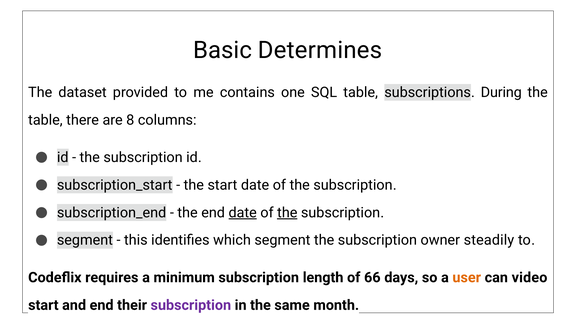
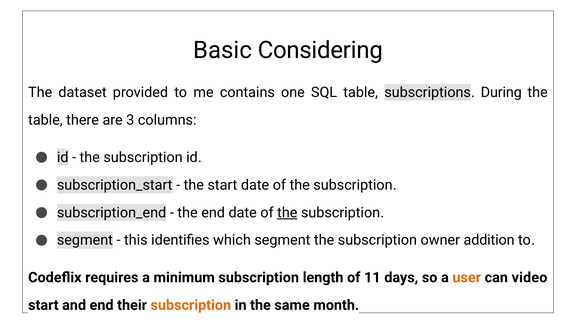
Determines: Determines -> Considering (320, 50)
8: 8 -> 3 (130, 120)
date underline: present -> none (243, 213)
steadily: steadily -> addition (489, 240)
66: 66 -> 11 (372, 277)
subscription colour: purple -> orange (191, 305)
